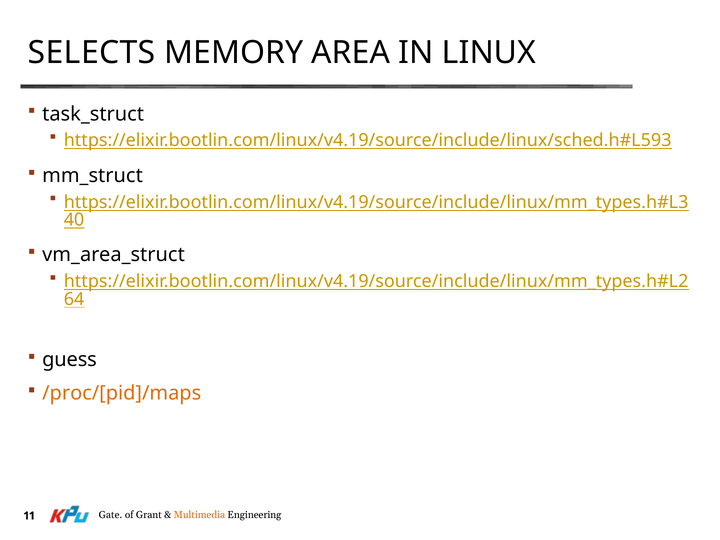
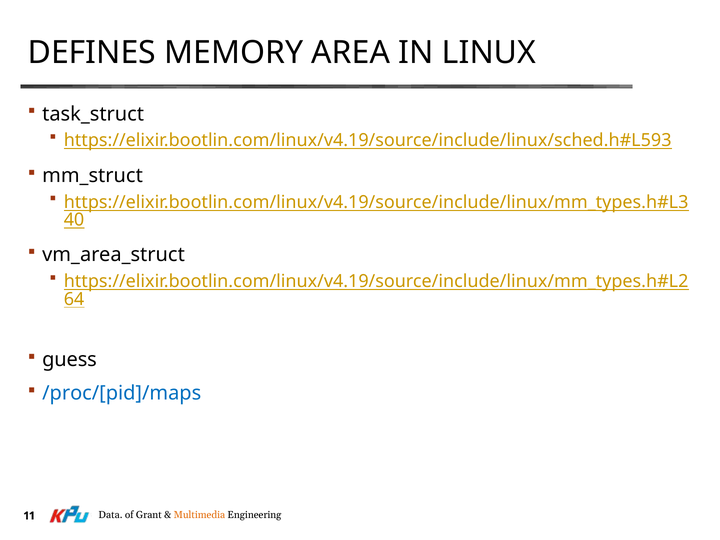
SELECTS: SELECTS -> DEFINES (92, 53)
/proc/[pid]/maps colour: orange -> blue (122, 393)
Gate: Gate -> Data (110, 515)
